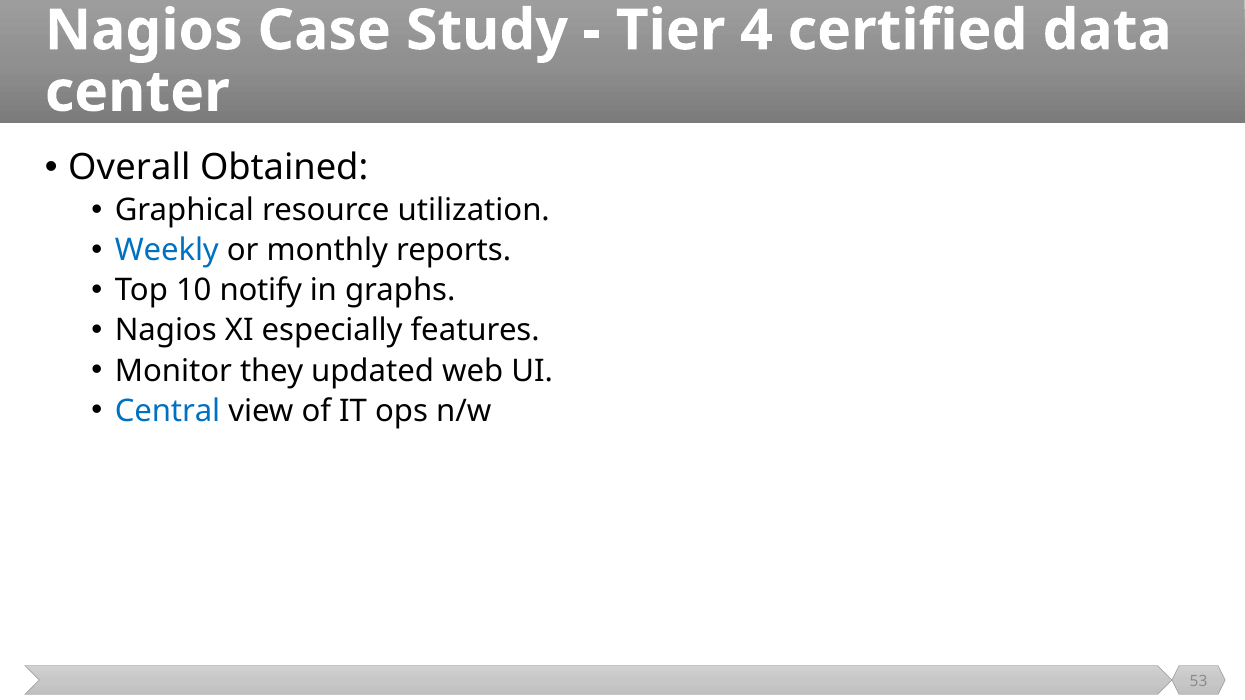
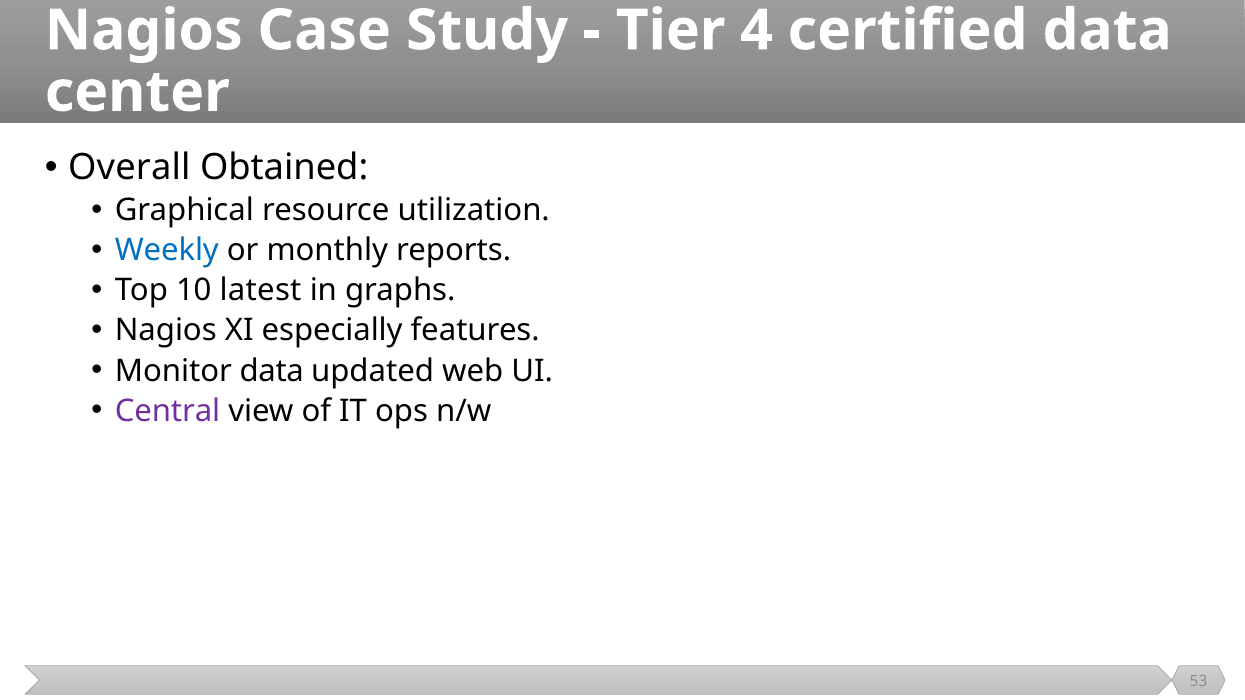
notify: notify -> latest (261, 291)
Monitor they: they -> data (272, 371)
Central colour: blue -> purple (168, 411)
